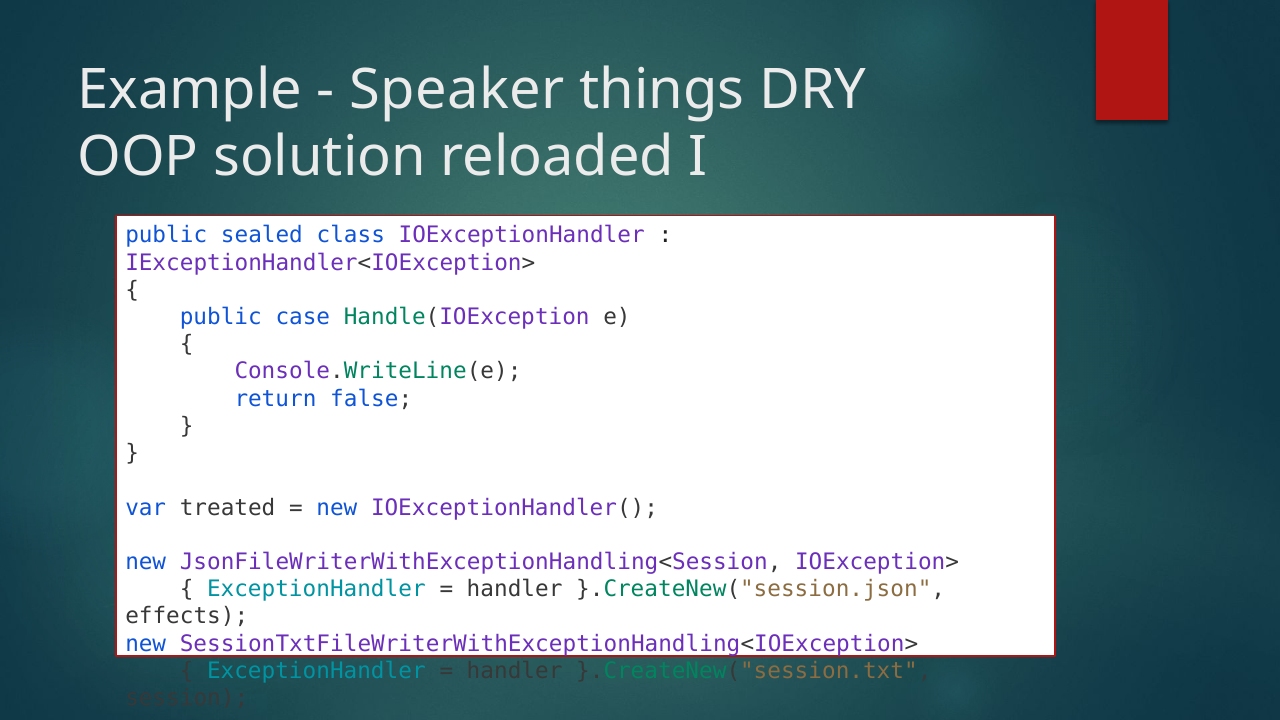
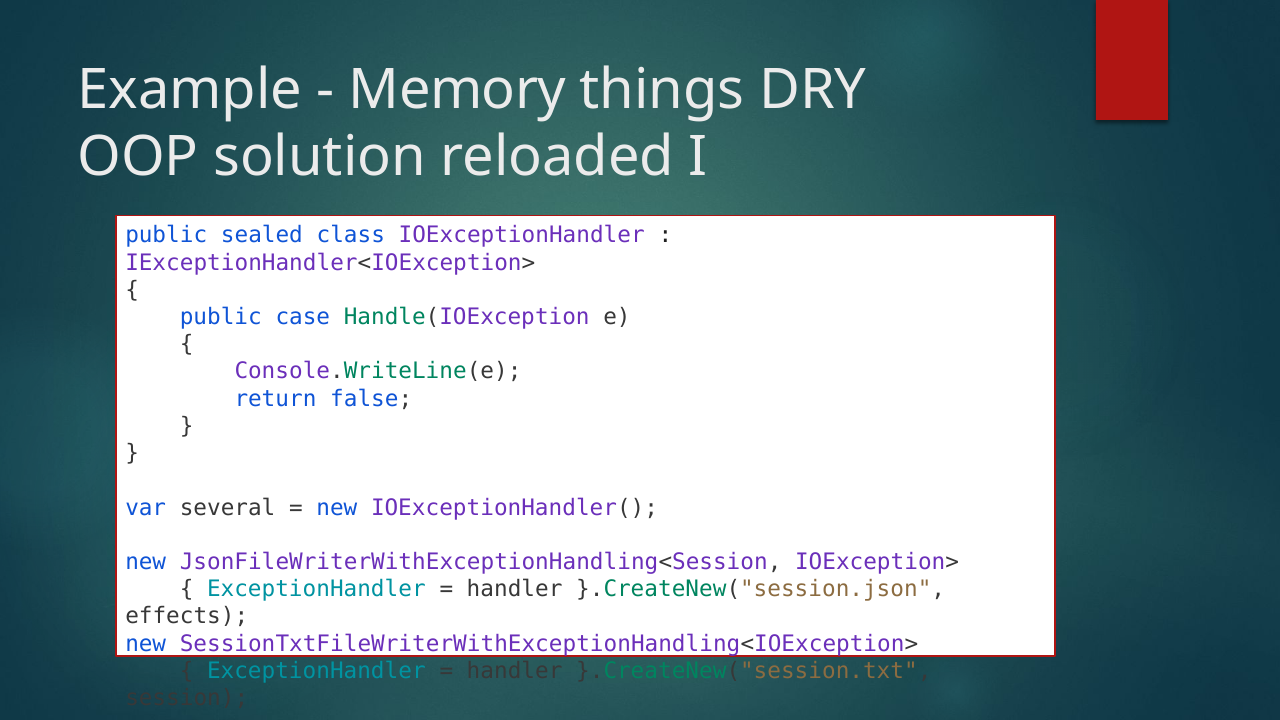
Speaker: Speaker -> Memory (458, 90)
treated: treated -> several (228, 508)
